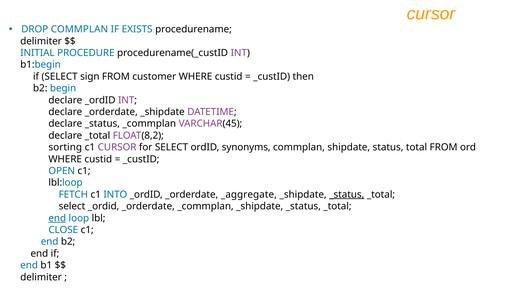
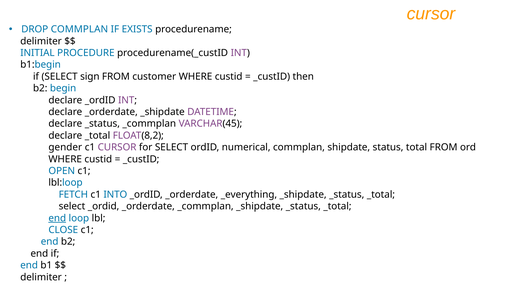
sorting: sorting -> gender (65, 147)
synonyms: synonyms -> numerical (246, 147)
_aggregate: _aggregate -> _everything (249, 195)
_status underline: present -> none (347, 195)
